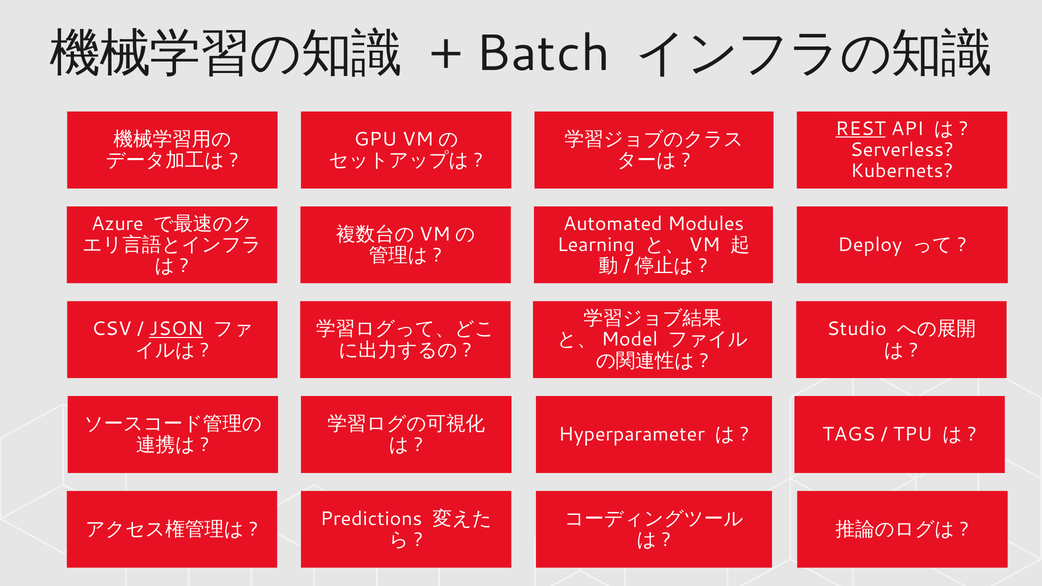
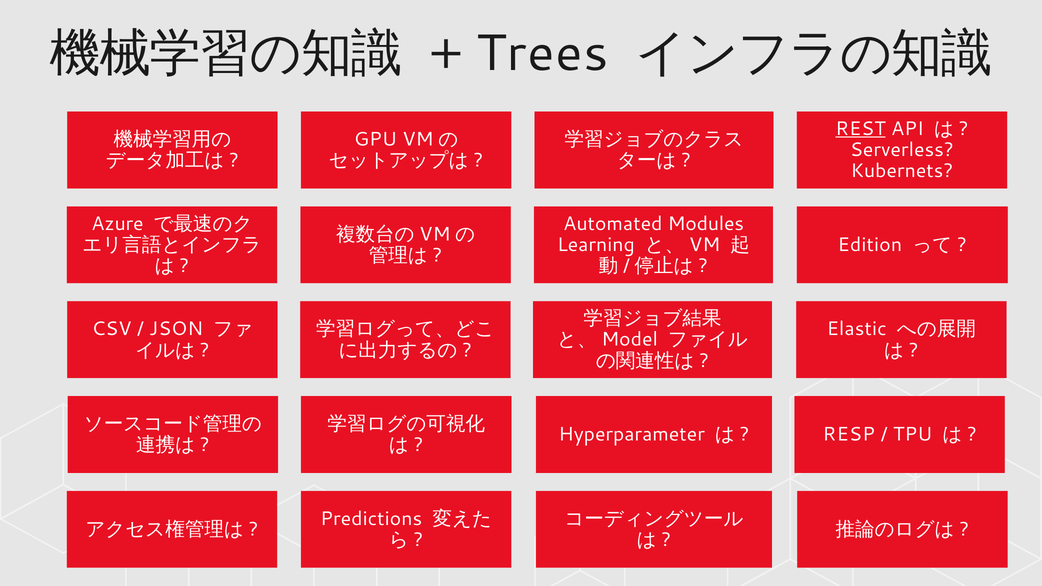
Batch: Batch -> Trees (543, 54)
Deploy: Deploy -> Edition (870, 245)
JSON underline: present -> none (176, 329)
Studio: Studio -> Elastic (857, 329)
TAGS: TAGS -> RESP (849, 434)
